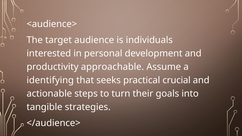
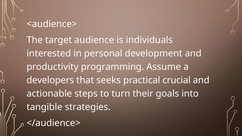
approachable: approachable -> programming (113, 67)
identifying: identifying -> developers (50, 80)
